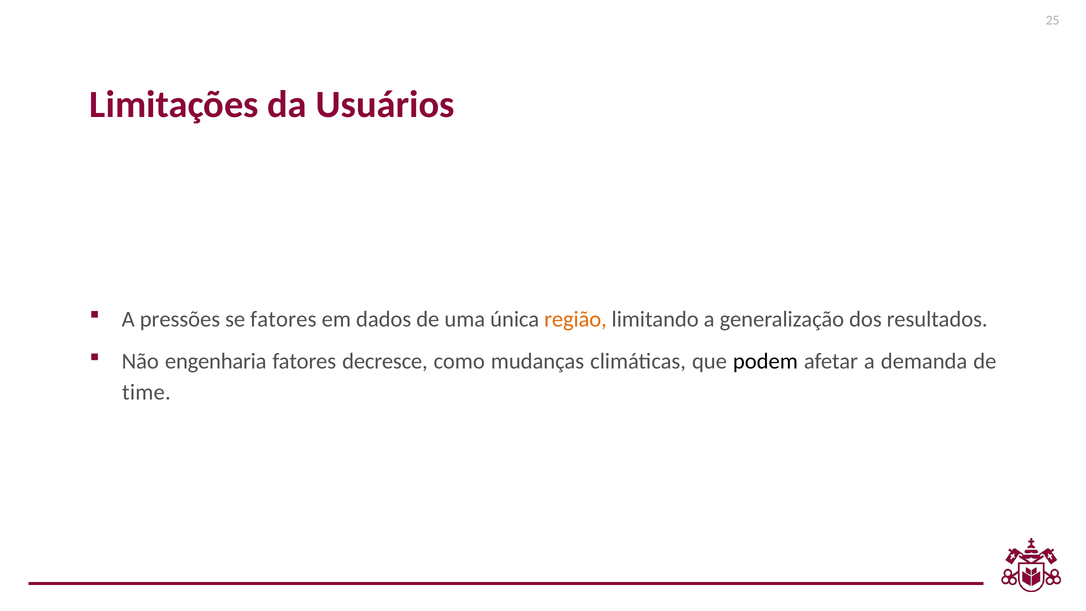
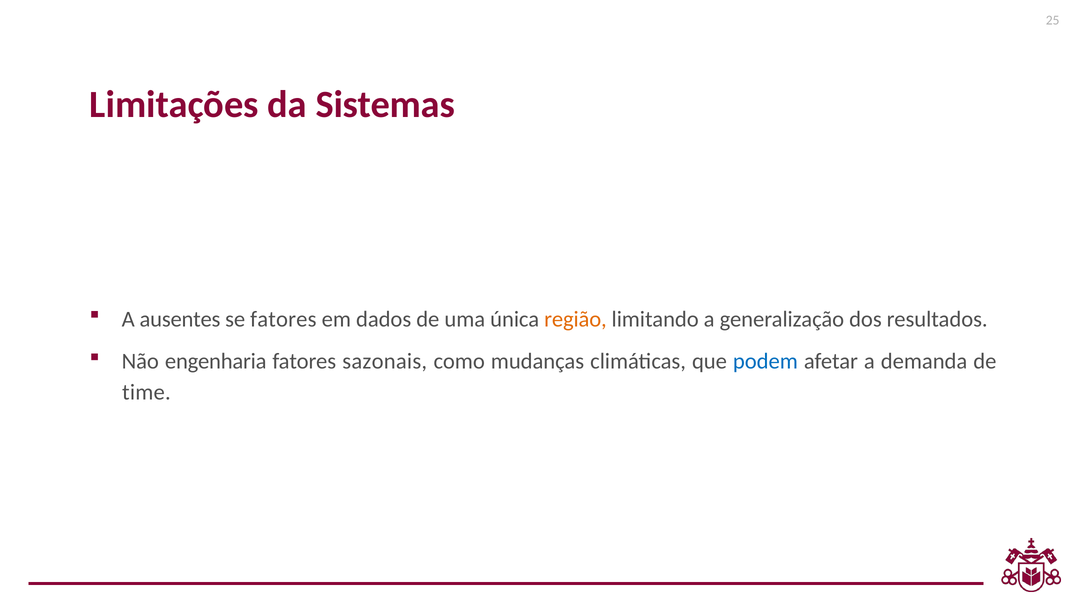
Usuários: Usuários -> Sistemas (385, 105)
pressões: pressões -> ausentes (180, 319)
decresce: decresce -> sazonais (385, 361)
podem colour: black -> blue (765, 361)
